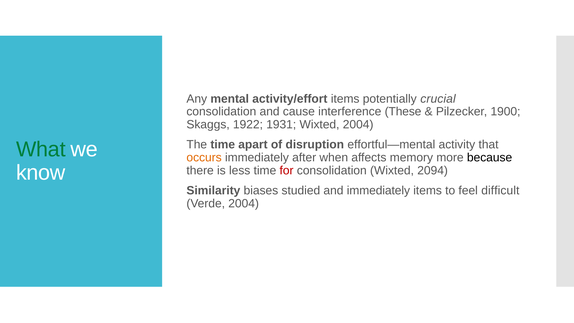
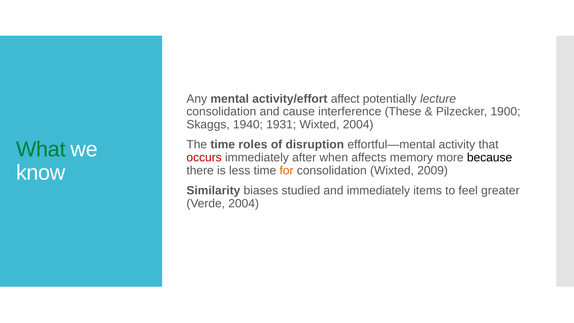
activity/effort items: items -> affect (345, 99)
crucial: crucial -> lecture (438, 99)
1922: 1922 -> 1940 (248, 125)
apart: apart -> roles (253, 145)
occurs colour: orange -> red (204, 158)
for colour: red -> orange (287, 170)
2094: 2094 -> 2009 (433, 170)
difficult: difficult -> greater (500, 191)
